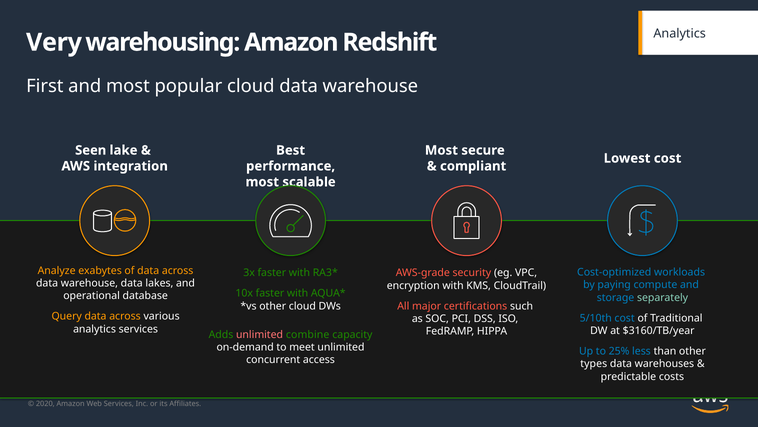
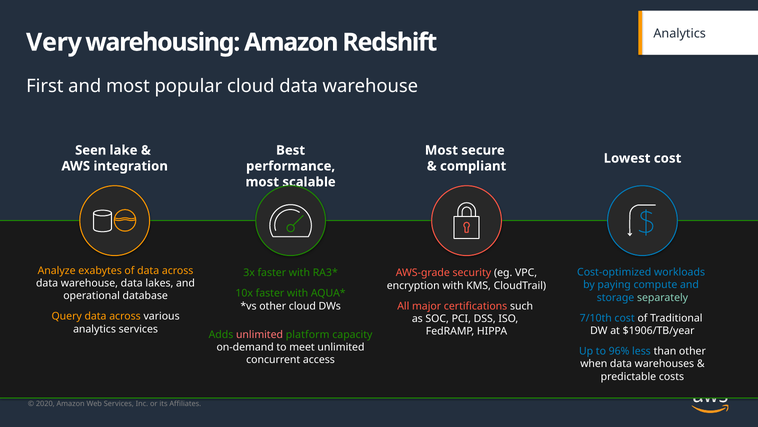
5/10th: 5/10th -> 7/10th (596, 318)
$3160/TB/year: $3160/TB/year -> $1906/TB/year (659, 330)
combine: combine -> platform (308, 334)
25%: 25% -> 96% (619, 351)
types: types -> when (594, 363)
